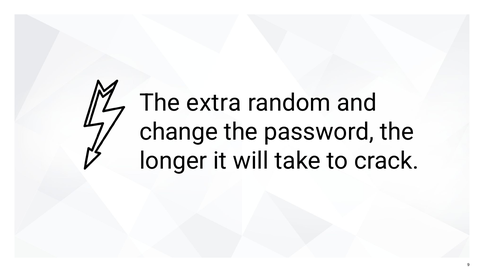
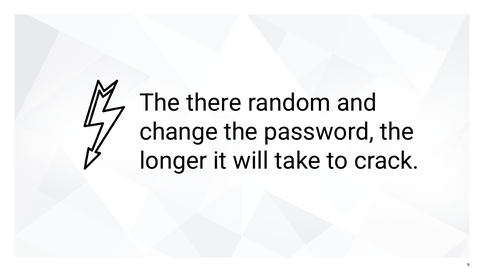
extra: extra -> there (214, 103)
